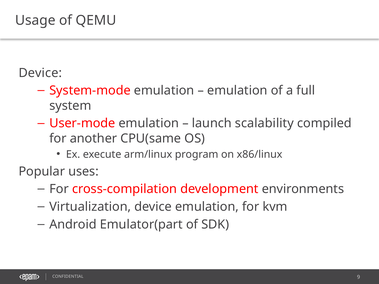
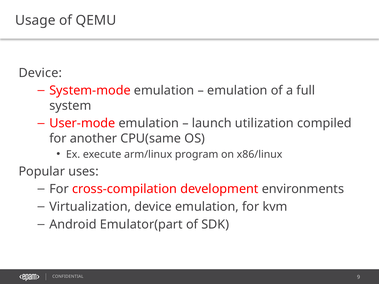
scalability: scalability -> utilization (264, 123)
